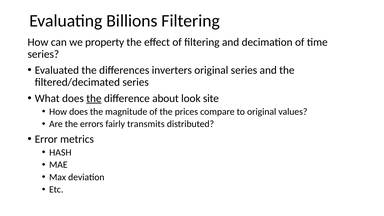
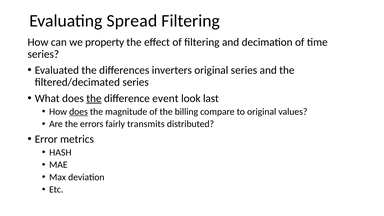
Billions: Billions -> Spread (132, 21)
about: about -> event (165, 98)
site: site -> last (211, 98)
does underline: none -> present (79, 112)
prices: prices -> billing (186, 112)
